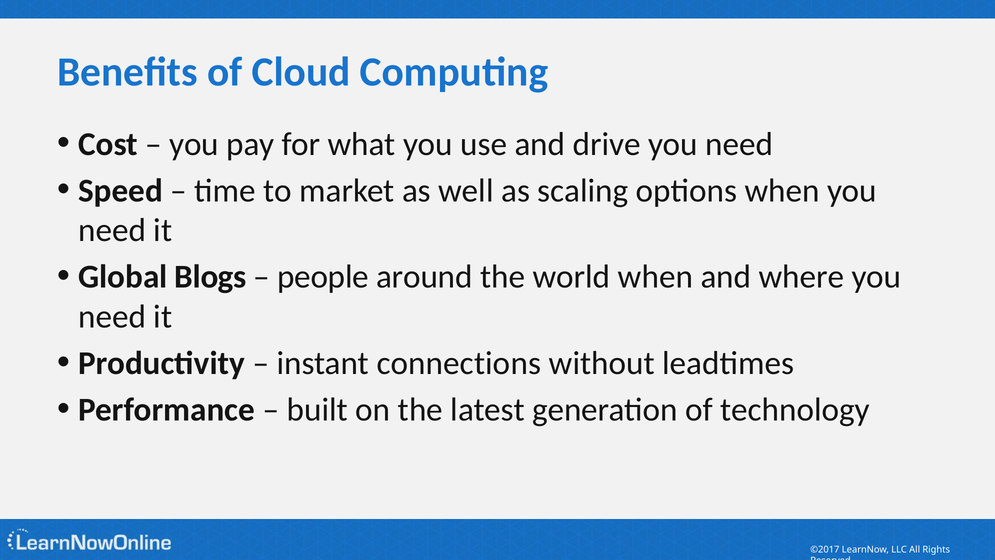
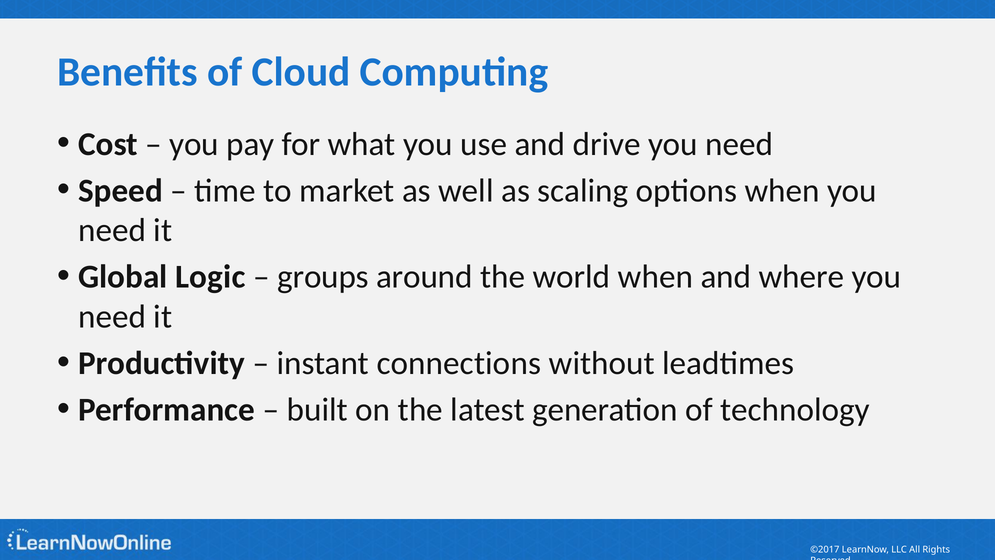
Blogs: Blogs -> Logic (210, 277)
people: people -> groups (323, 277)
